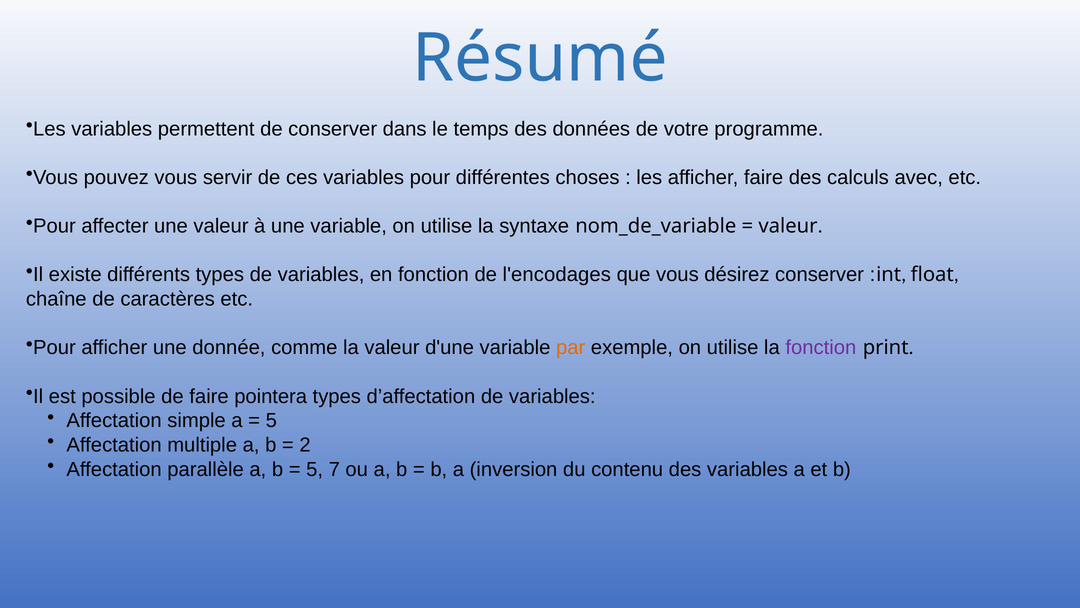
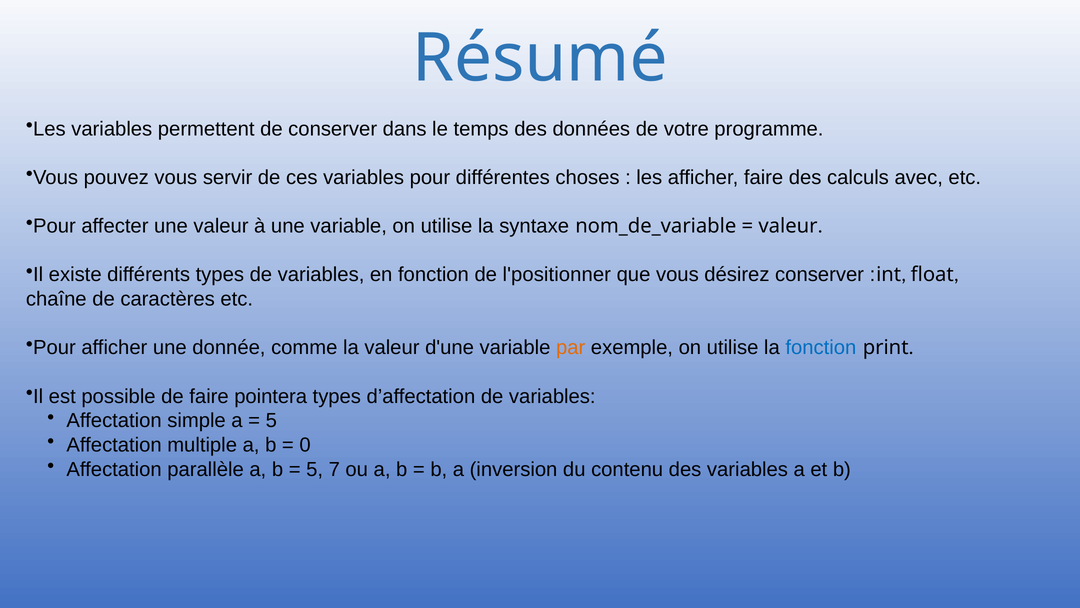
l'encodages: l'encodages -> l'positionner (557, 275)
fonction colour: purple -> blue (821, 347)
2: 2 -> 0 (305, 445)
